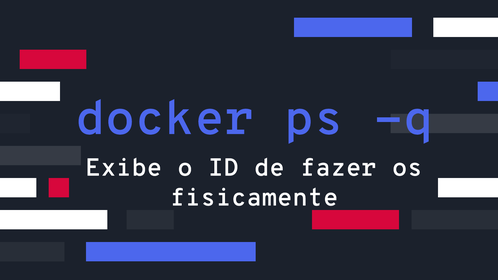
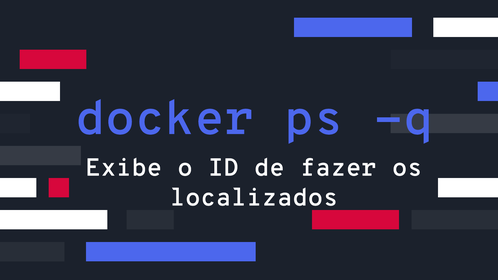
fisicamente: fisicamente -> localizados (254, 197)
